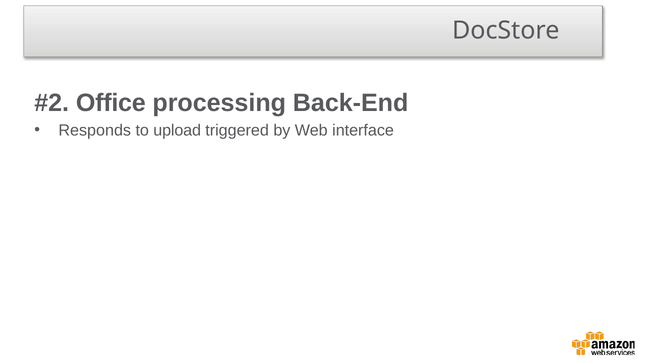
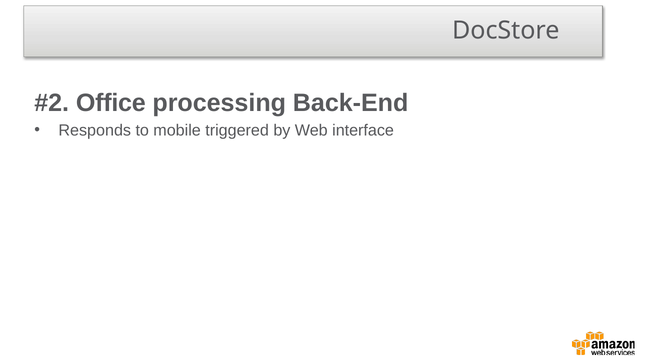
upload: upload -> mobile (177, 130)
